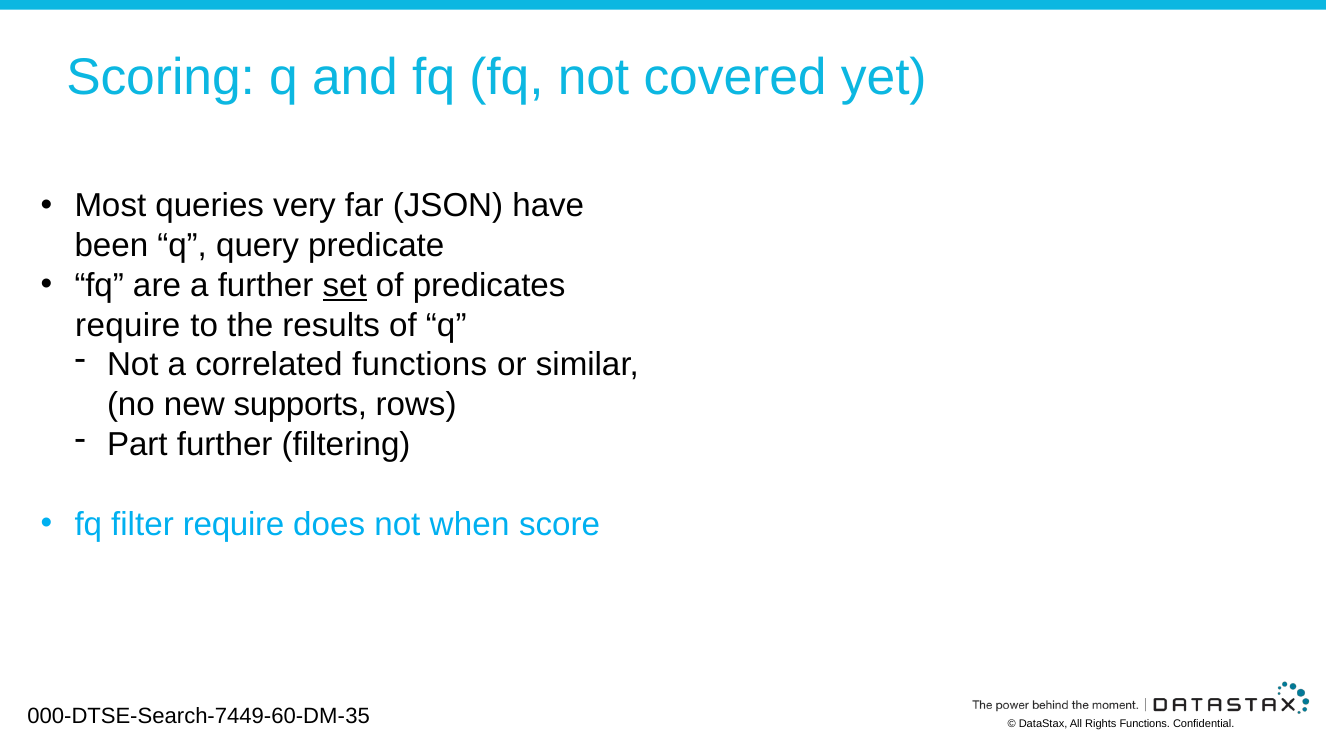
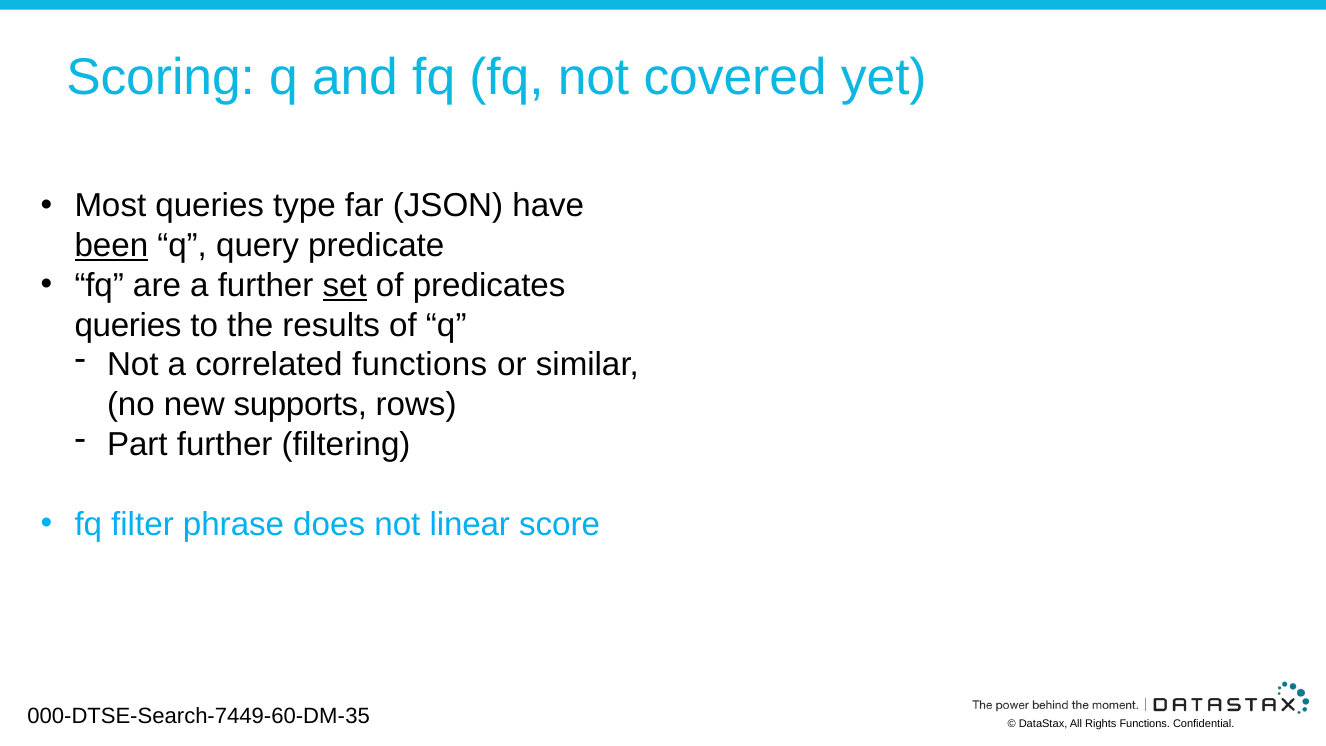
very: very -> type (305, 206)
been underline: none -> present (111, 246)
require: require -> queries (128, 325)
filter require: require -> phrase (234, 524)
when: when -> linear (470, 524)
